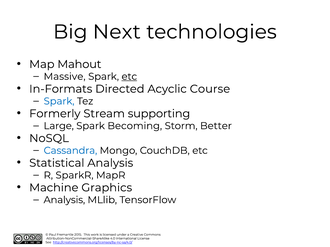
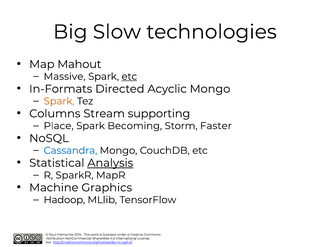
Next: Next -> Slow (117, 32)
Acyclic Course: Course -> Mongo (210, 89)
Spark colour: blue -> orange (59, 101)
Formerly: Formerly -> Columns (55, 114)
Large: Large -> Place (59, 126)
Better: Better -> Faster (216, 126)
Analysis underline: none -> present (110, 163)
Analysis: Analysis -> Hadoop (64, 200)
